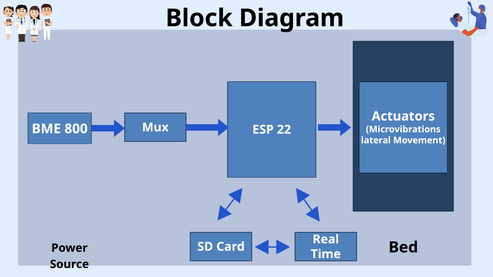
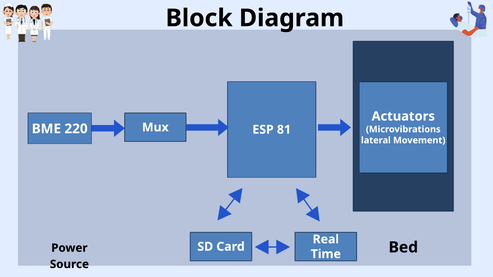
800: 800 -> 220 (76, 129)
22: 22 -> 81 (284, 130)
